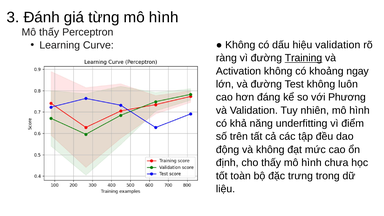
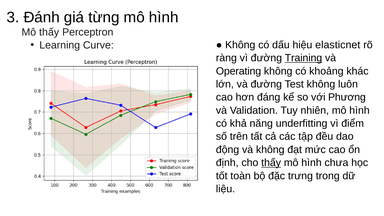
hiệu validation: validation -> elasticnet (338, 45)
Activation: Activation -> Operating (239, 71)
ngay: ngay -> khác (357, 71)
thấy underline: none -> present (271, 163)
